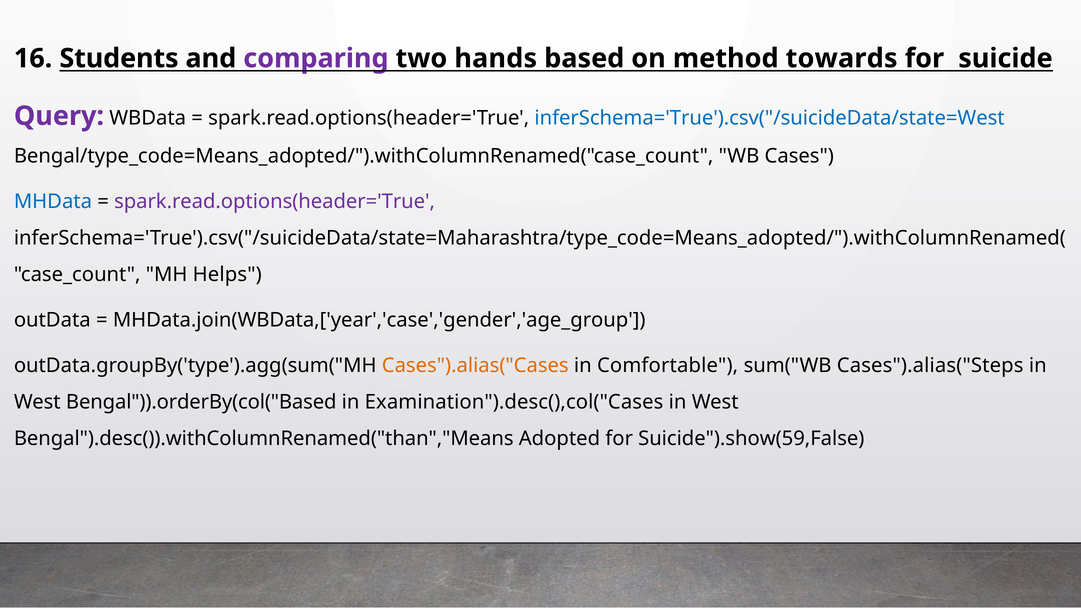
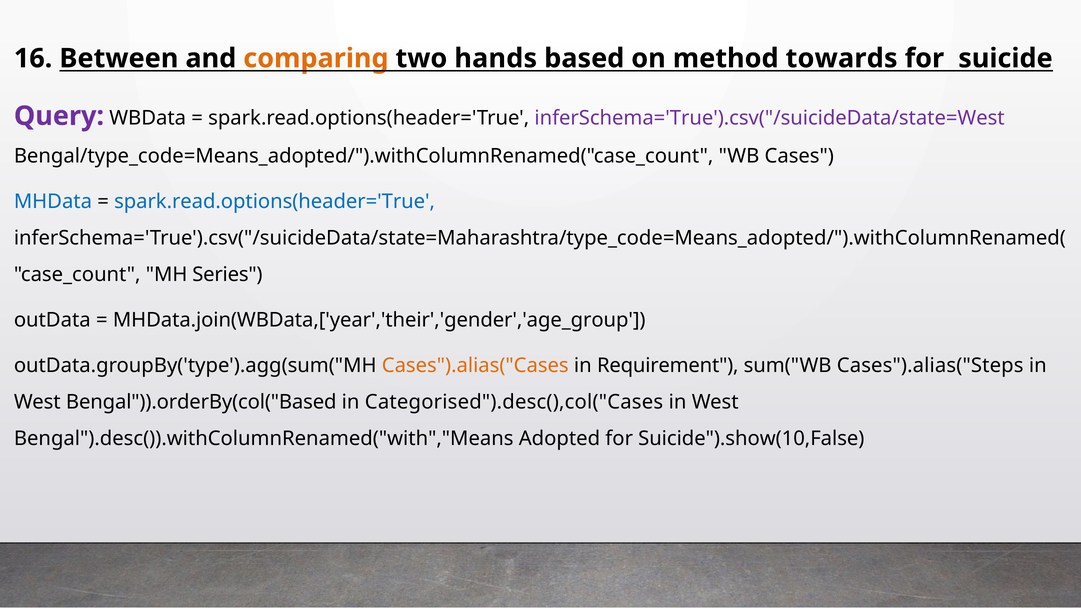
Students: Students -> Between (119, 58)
comparing colour: purple -> orange (316, 58)
inferSchema='True').csv("/suicideData/state=West colour: blue -> purple (770, 118)
spark.read.options(header='True colour: purple -> blue (275, 202)
Helps: Helps -> Series (227, 275)
MHData.join(WBData,['year','case','gender','age_group: MHData.join(WBData,['year','case','gender','age_group -> MHData.join(WBData,['year','their','gender','age_group (379, 320)
Comfortable: Comfortable -> Requirement (668, 365)
Examination").desc(),col("Cases: Examination").desc(),col("Cases -> Categorised").desc(),col("Cases (514, 402)
Bengal").desc()).withColumnRenamed("than","Means: Bengal").desc()).withColumnRenamed("than","Means -> Bengal").desc()).withColumnRenamed("with","Means (264, 438)
Suicide").show(59,False: Suicide").show(59,False -> Suicide").show(10,False (751, 438)
